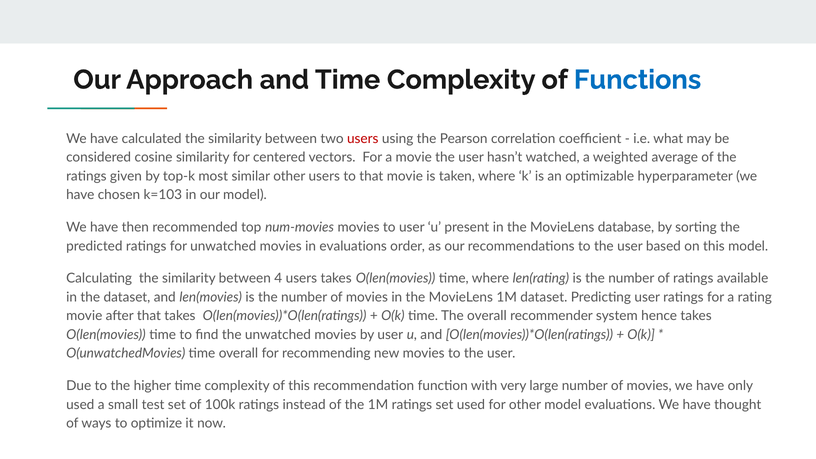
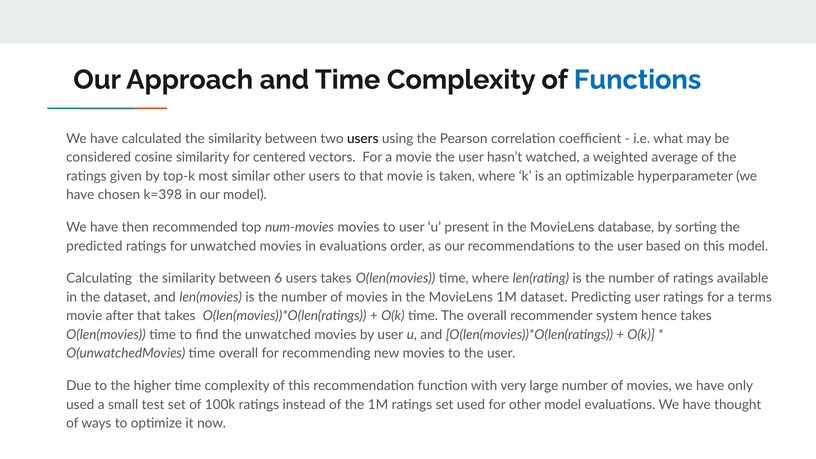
users colour: red -> black (363, 139)
k=103: k=103 -> k=398 (163, 195)
4: 4 -> 6 (278, 278)
rating: rating -> terms (755, 297)
